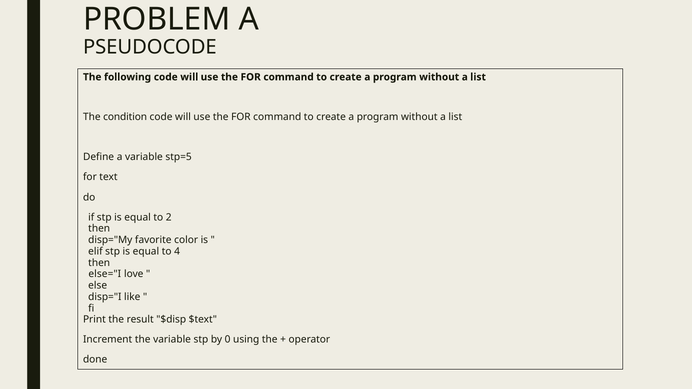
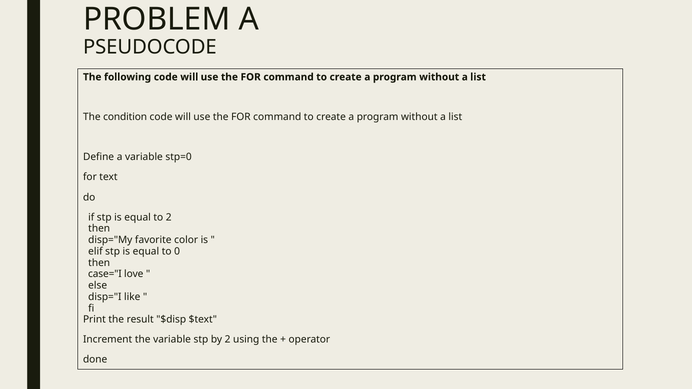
stp=5: stp=5 -> stp=0 (179, 157)
4: 4 -> 0 (177, 252)
else="I: else="I -> case="I (105, 274)
by 0: 0 -> 2 (228, 340)
